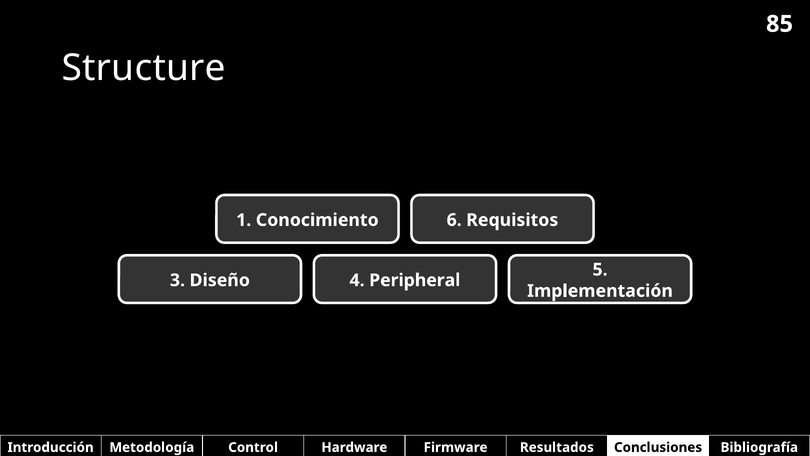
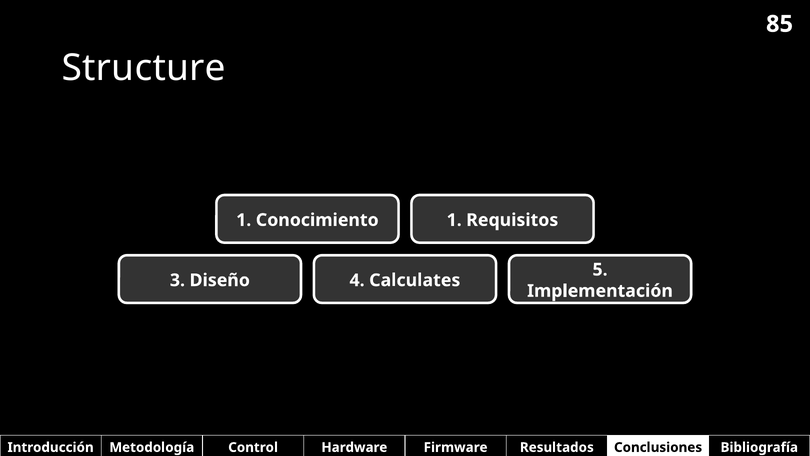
Conocimiento 6: 6 -> 1 (454, 220)
Peripheral: Peripheral -> Calculates (415, 280)
